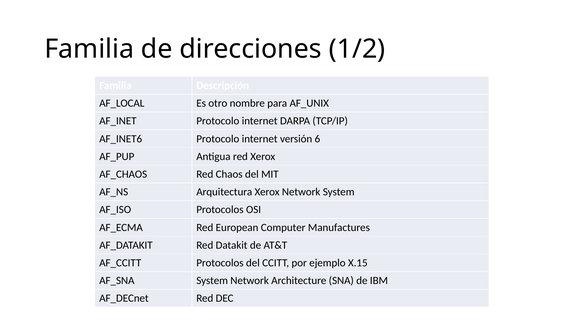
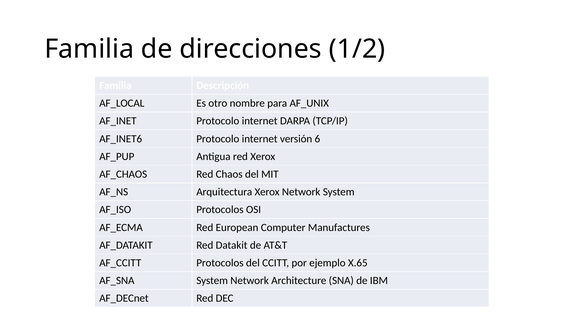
X.15: X.15 -> X.65 (358, 263)
